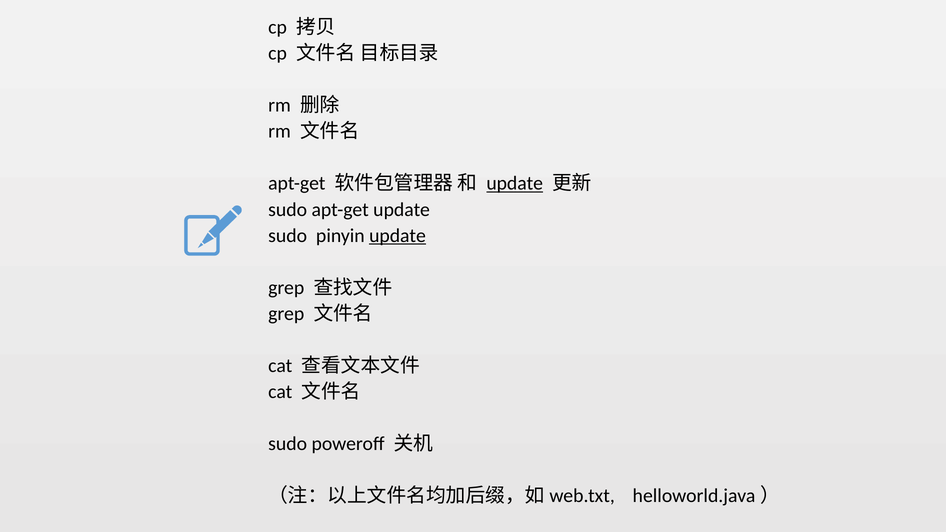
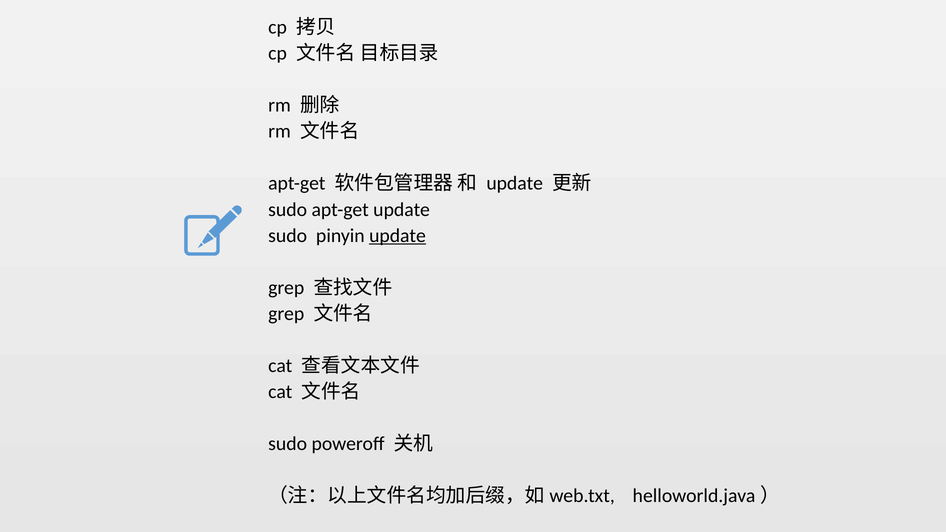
update underline: present -> none (515, 184)
